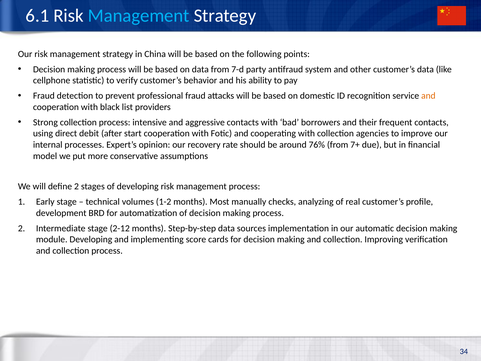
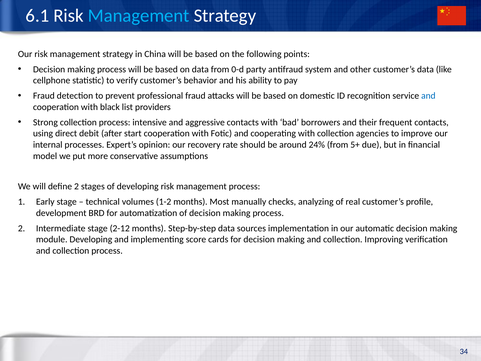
7-d: 7-d -> 0-d (238, 69)
and colour: orange -> blue (428, 96)
76%: 76% -> 24% (317, 145)
7+: 7+ -> 5+ (355, 145)
